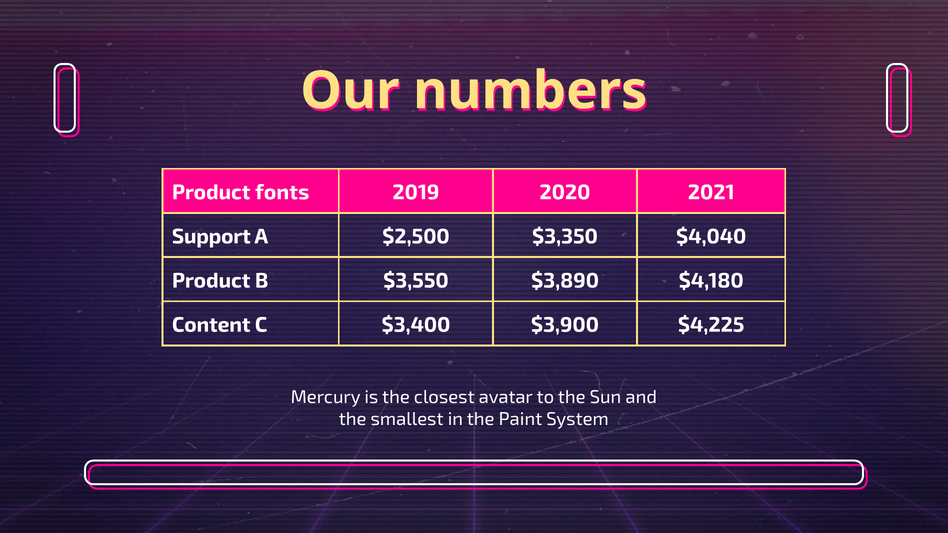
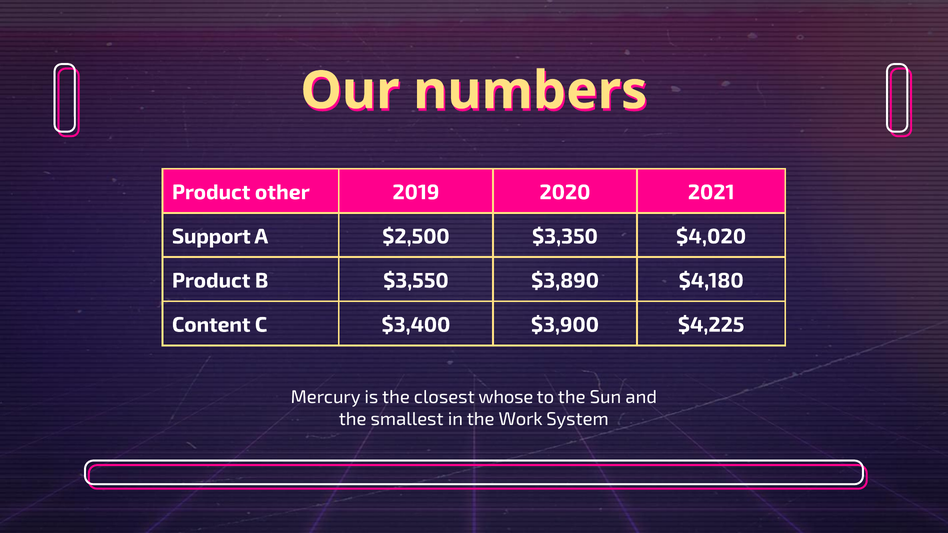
fonts: fonts -> other (282, 192)
$4,040: $4,040 -> $4,020 (711, 237)
avatar: avatar -> whose (506, 397)
Paint: Paint -> Work (521, 419)
